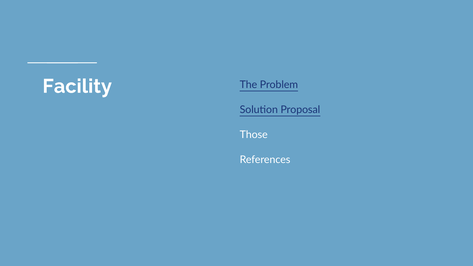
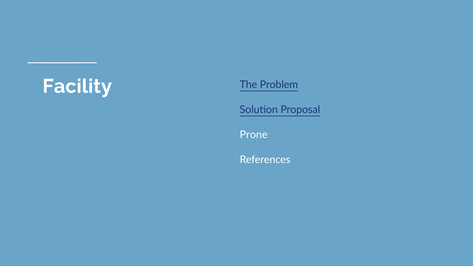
Those: Those -> Prone (254, 135)
